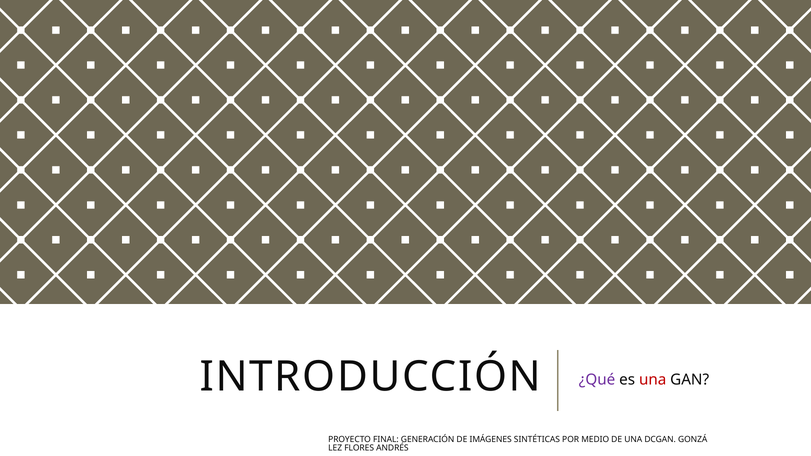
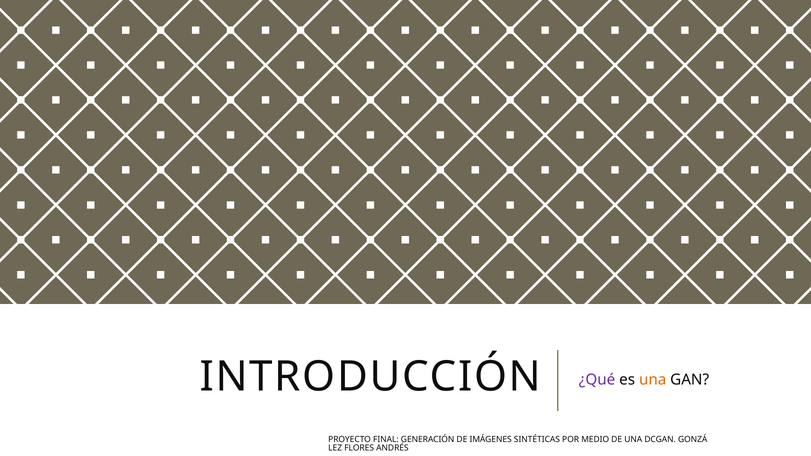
una colour: red -> orange (653, 380)
